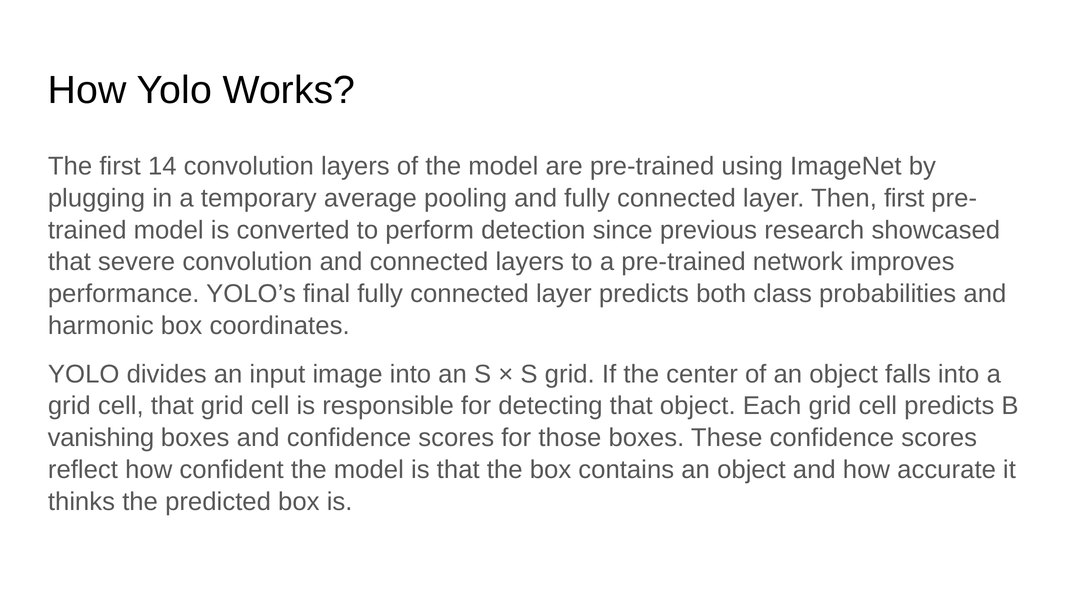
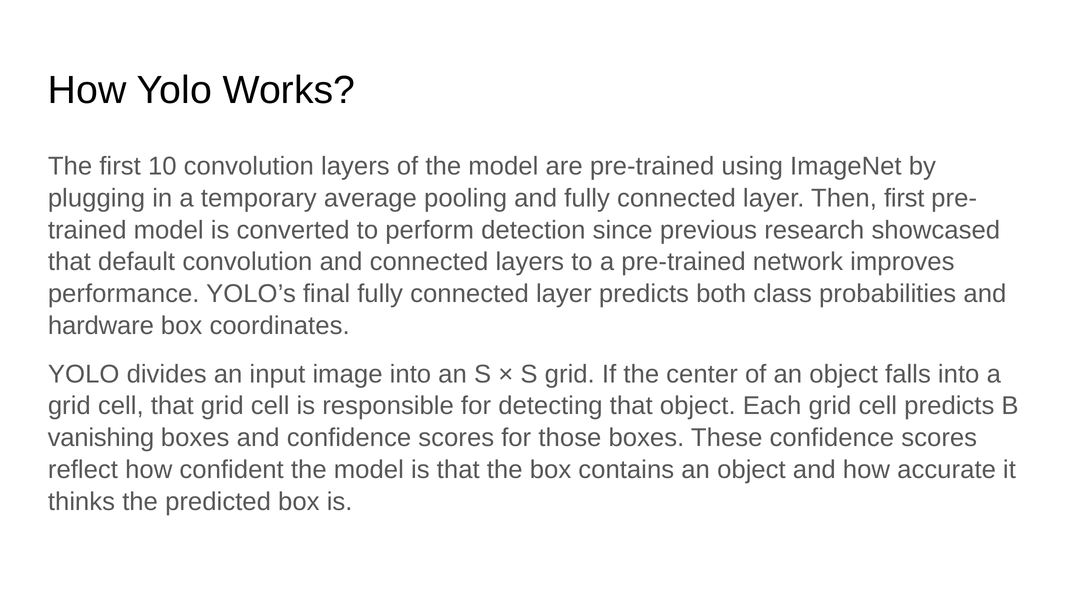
14: 14 -> 10 (162, 166)
severe: severe -> default (137, 262)
harmonic: harmonic -> hardware (101, 326)
